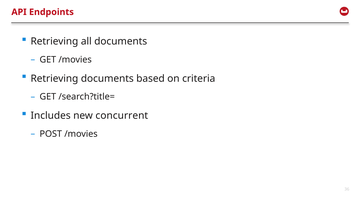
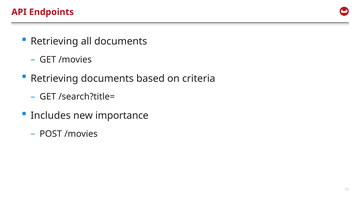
concurrent: concurrent -> importance (122, 116)
